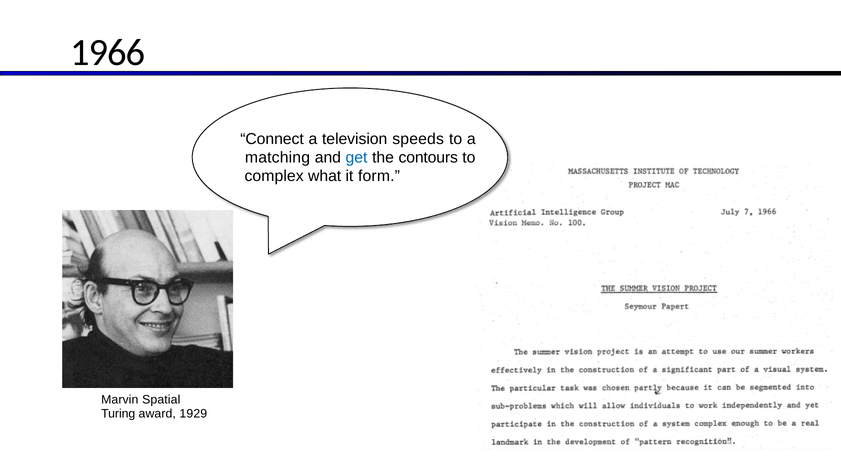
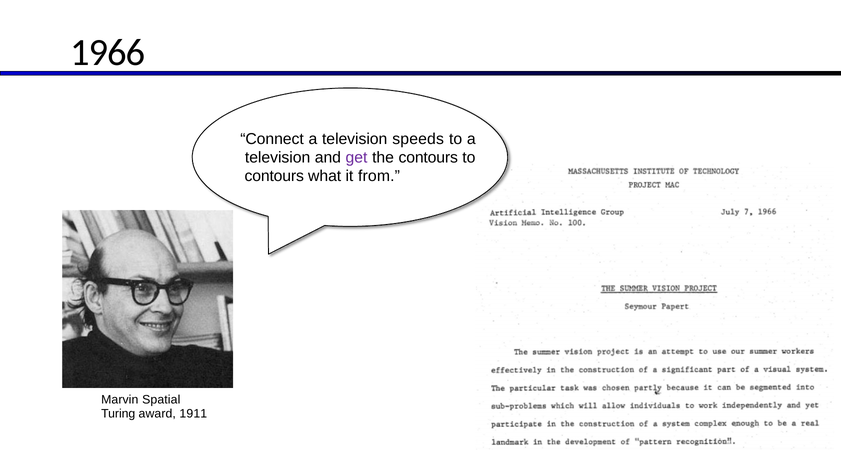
matching: matching -> television (278, 158)
get colour: blue -> purple (357, 158)
complex: complex -> contours (274, 176)
form: form -> from (379, 176)
1929: 1929 -> 1911 (193, 414)
